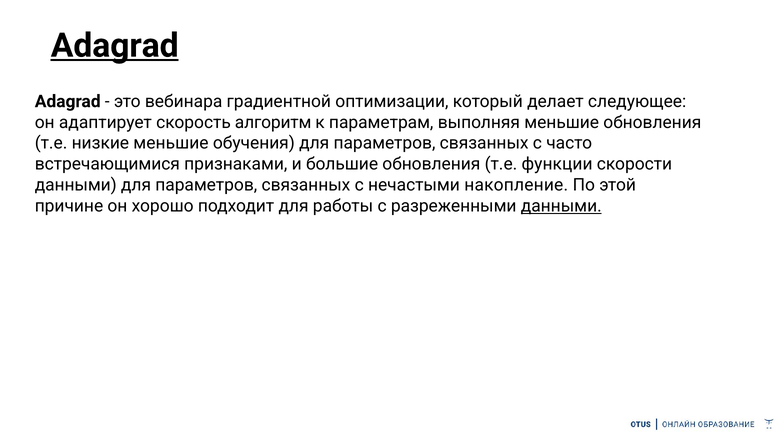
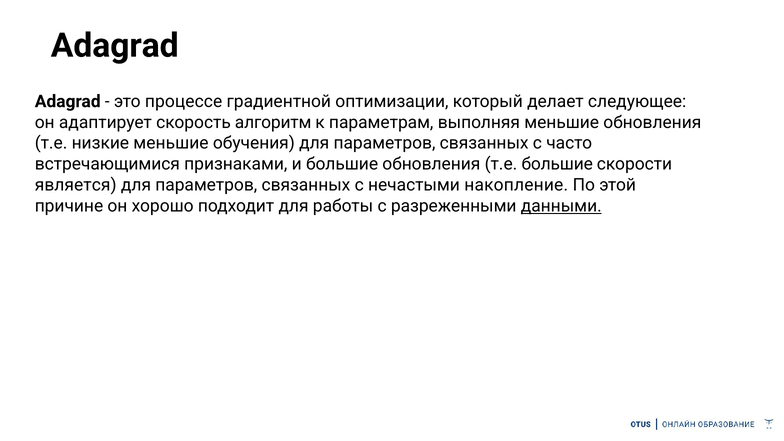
Adagrad underline: present -> none (115, 46)
вебинара: вебинара -> процессе (184, 101)
т.е функции: функции -> большие (557, 164)
данными: данными -> является (76, 185)
